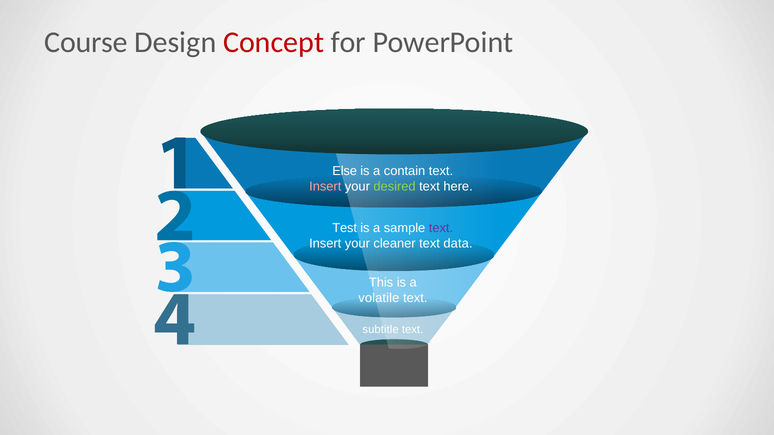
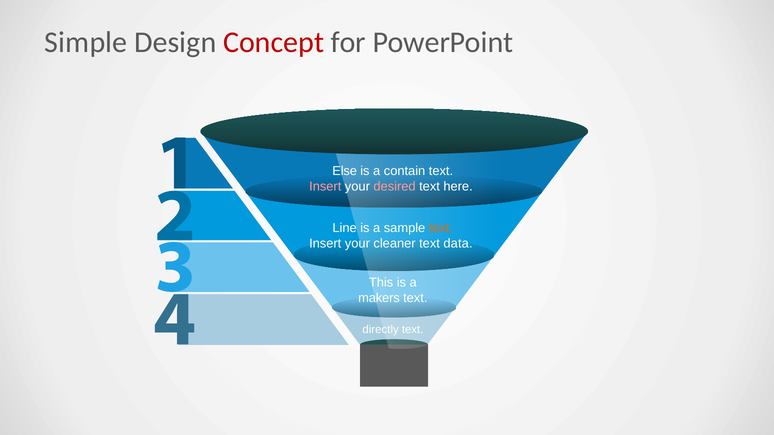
Course: Course -> Simple (86, 42)
desired colour: light green -> pink (395, 187)
Test: Test -> Line (345, 228)
text colour: purple -> orange (441, 228)
volatile: volatile -> makers (379, 298)
subtitle: subtitle -> directly (381, 330)
